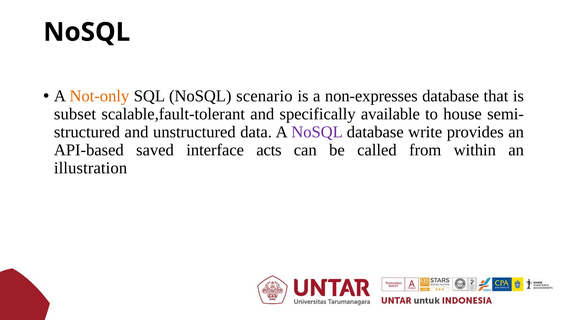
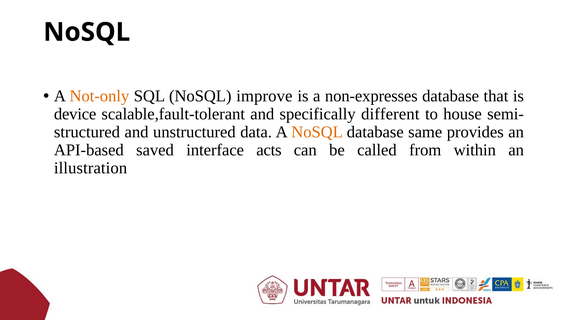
scenario: scenario -> improve (264, 96)
subset: subset -> device (75, 114)
available: available -> different (390, 114)
NoSQL colour: purple -> orange (317, 132)
write: write -> same (425, 132)
